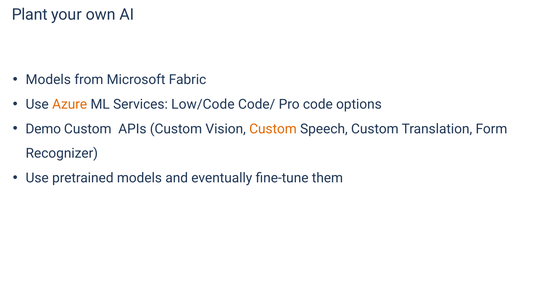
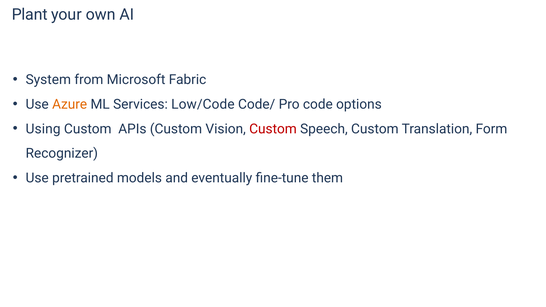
Models: Models -> System (48, 80)
Demo: Demo -> Using (43, 129)
Custom colour: orange -> red (273, 129)
